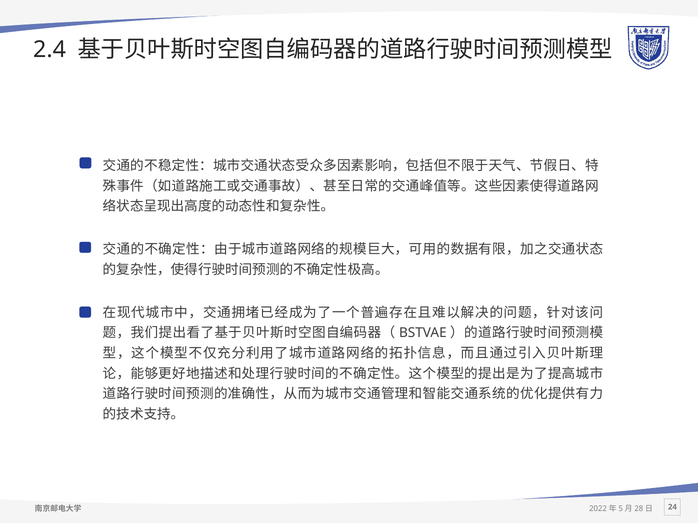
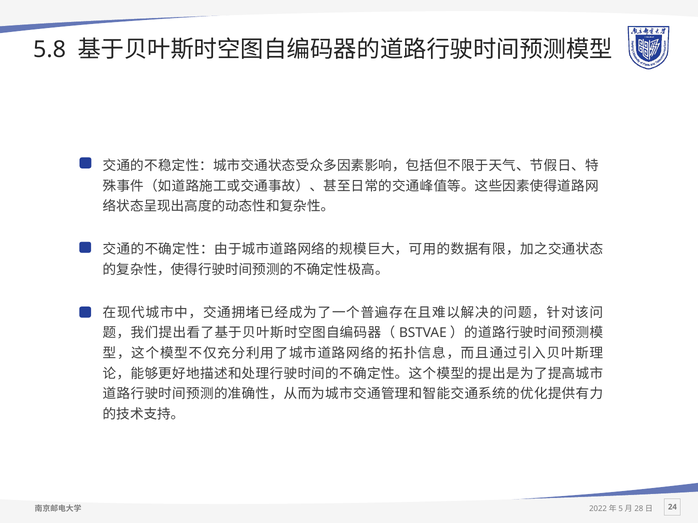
2.4: 2.4 -> 5.8 (50, 49)
